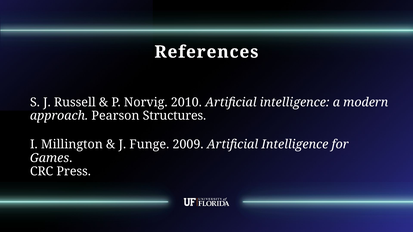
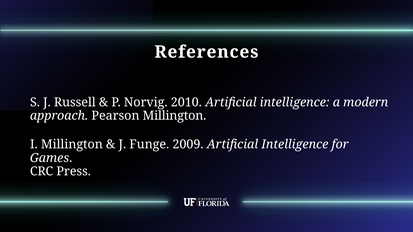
Pearson Structures: Structures -> Millington (174, 116)
